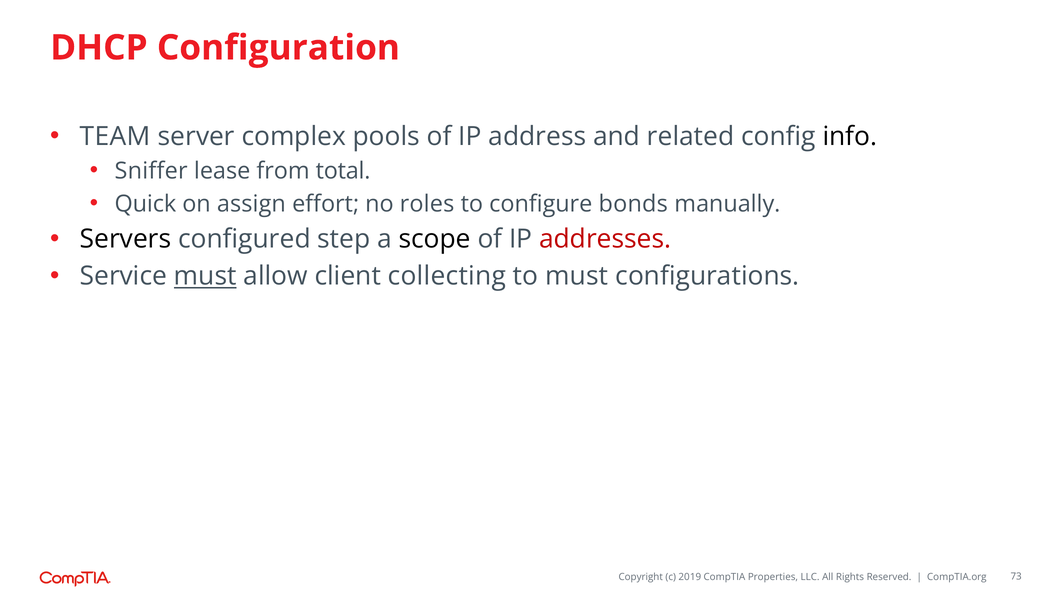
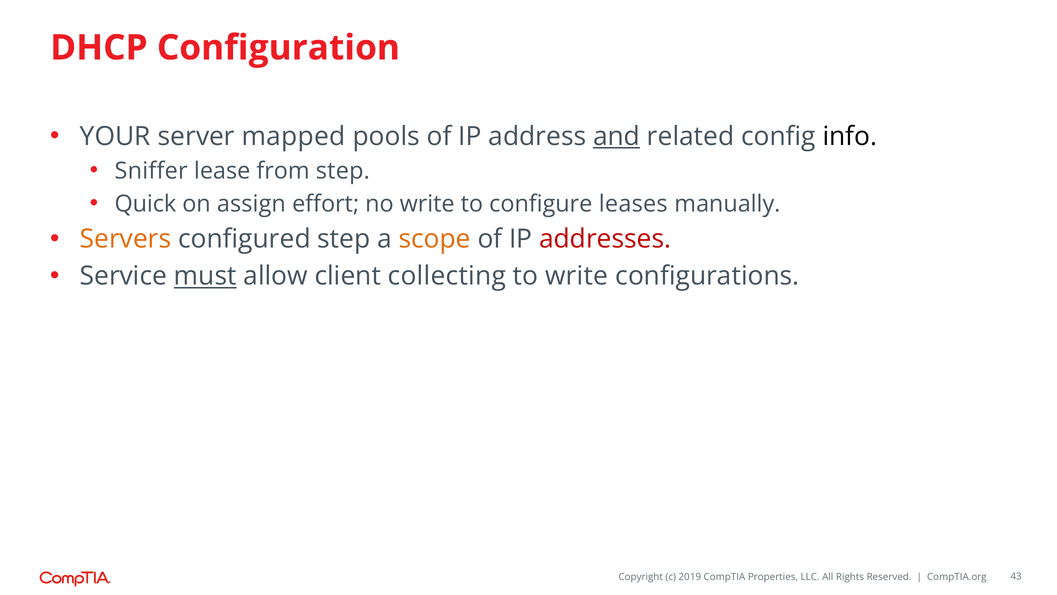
TEAM: TEAM -> YOUR (115, 136)
complex: complex -> mapped (294, 136)
and underline: none -> present (617, 136)
from total: total -> step (343, 171)
no roles: roles -> write (427, 204)
bonds: bonds -> leases (633, 204)
Servers colour: black -> orange (126, 239)
scope colour: black -> orange (435, 239)
to must: must -> write (577, 276)
73: 73 -> 43 (1016, 576)
